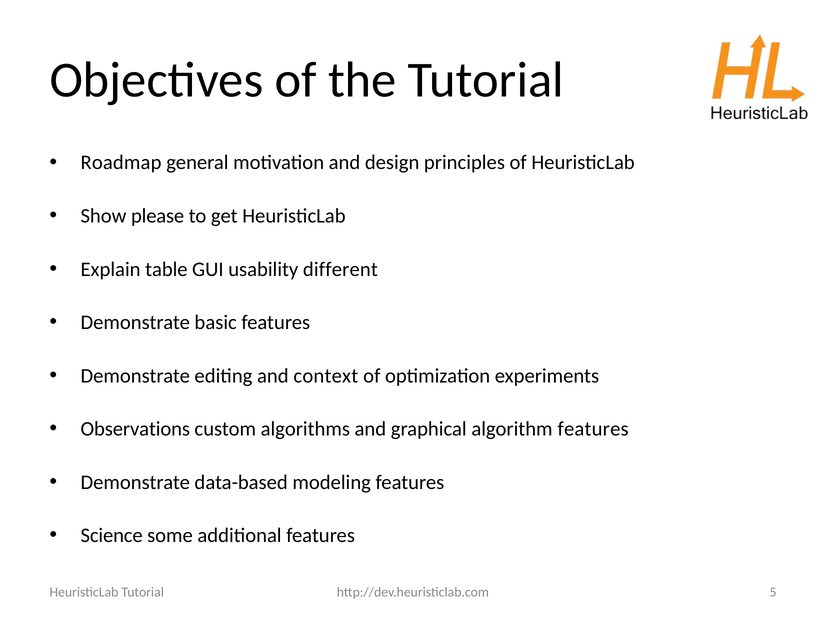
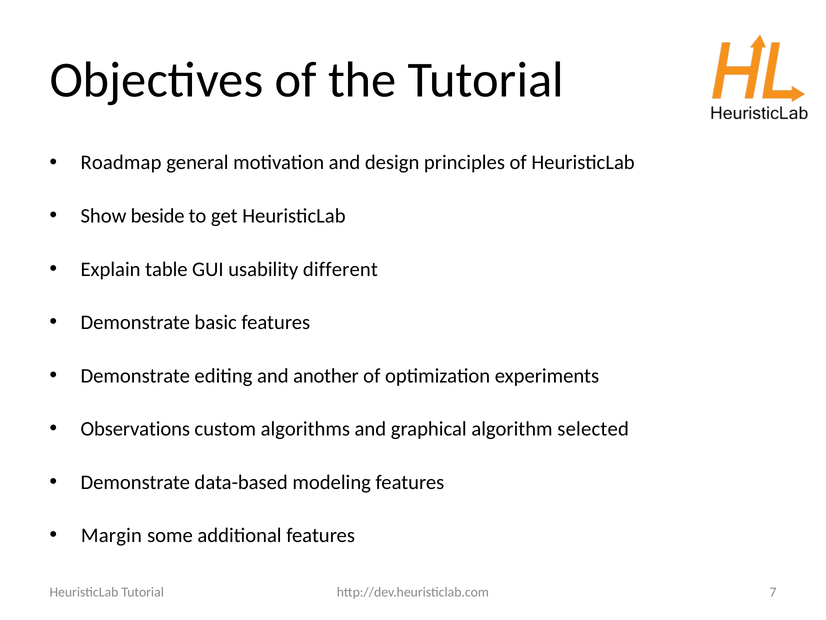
please: please -> beside (158, 216)
context: context -> another (326, 375)
algorithm features: features -> selected (593, 429)
Science: Science -> Margin (111, 535)
5: 5 -> 7 (773, 591)
